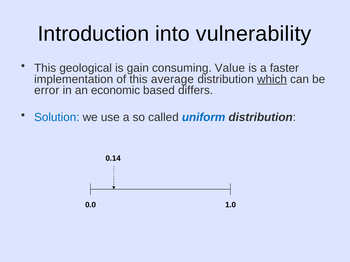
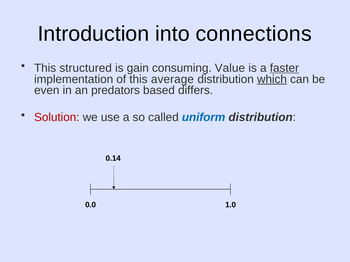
vulnerability: vulnerability -> connections (254, 34)
geological: geological -> structured (86, 68)
faster underline: none -> present (284, 68)
error: error -> even (47, 91)
economic: economic -> predators (116, 91)
Solution colour: blue -> red (57, 118)
